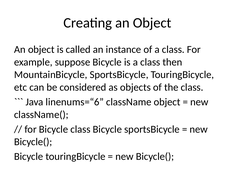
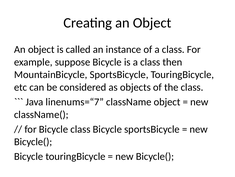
linenums=“6: linenums=“6 -> linenums=“7 (75, 102)
